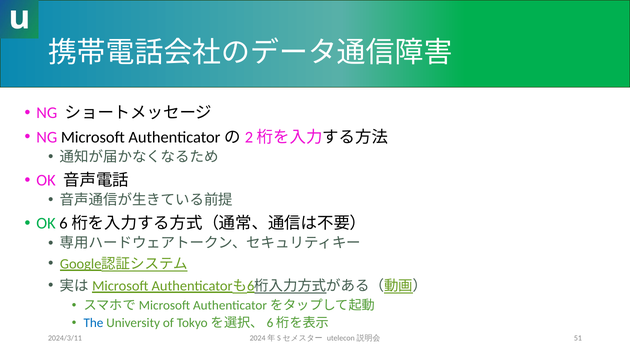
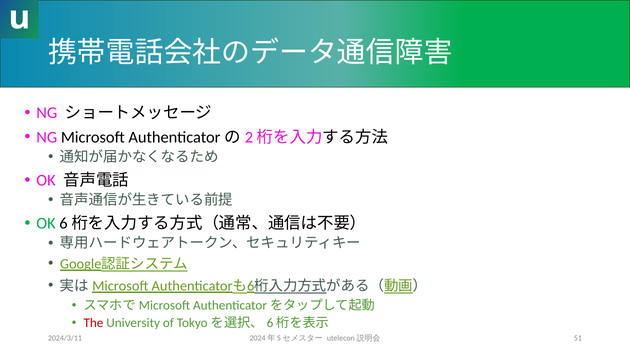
The colour: blue -> red (93, 323)
